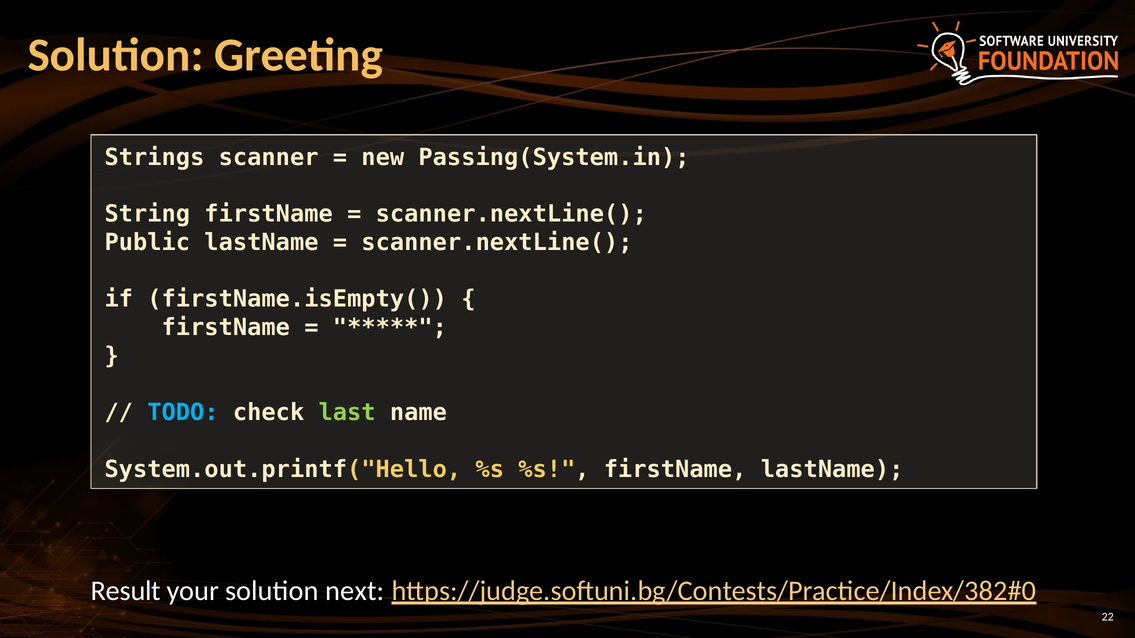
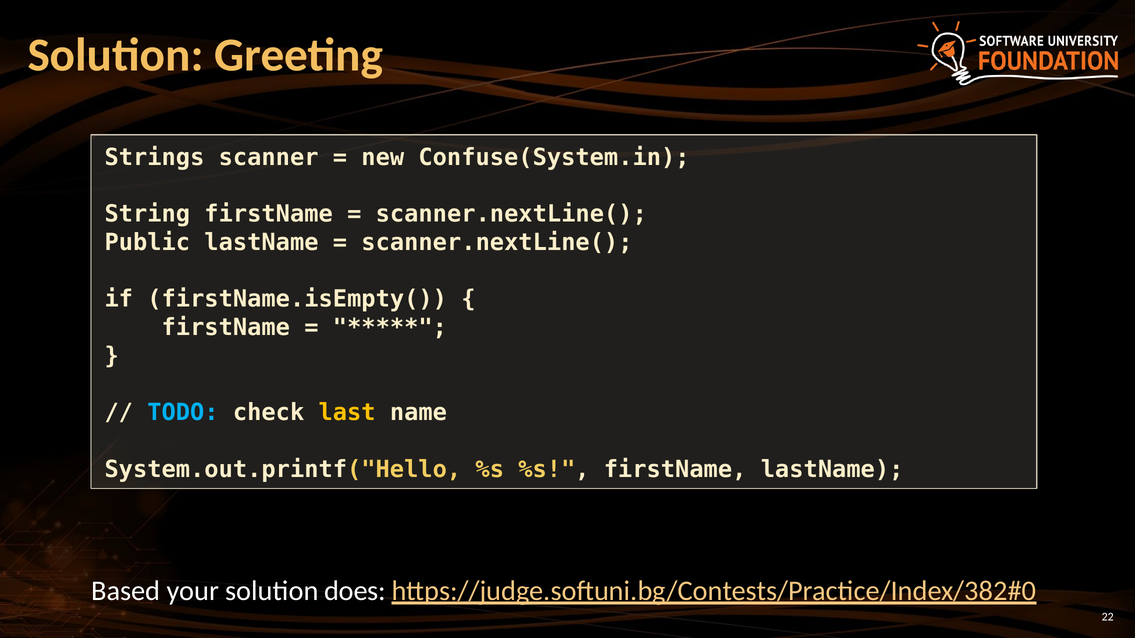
Passing(System.in: Passing(System.in -> Confuse(System.in (554, 157)
last colour: light green -> yellow (347, 413)
Result: Result -> Based (126, 591)
next: next -> does (355, 591)
